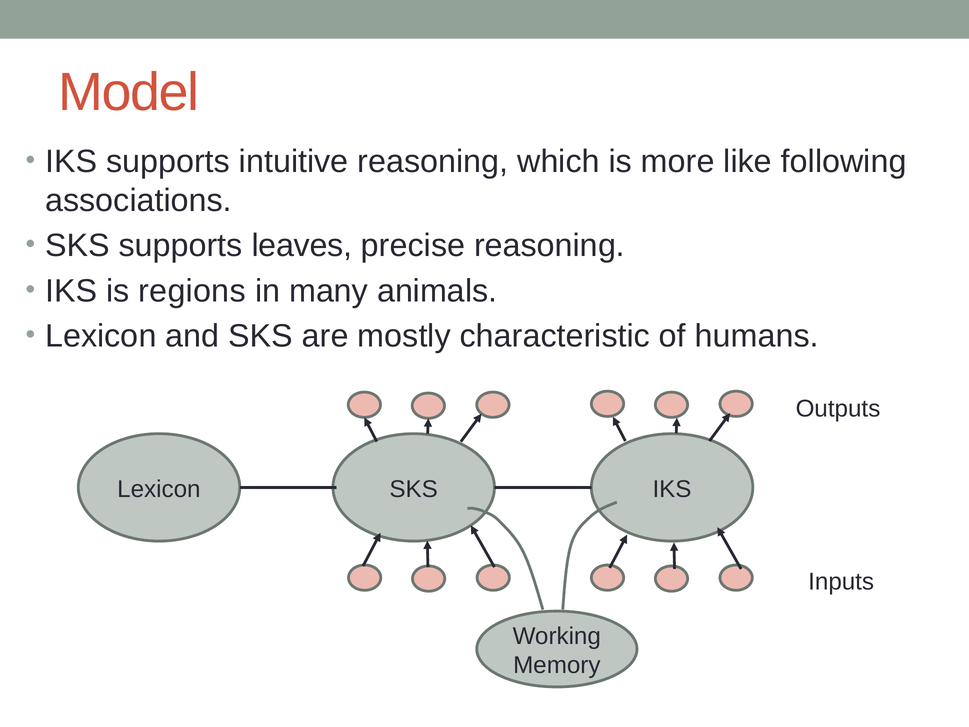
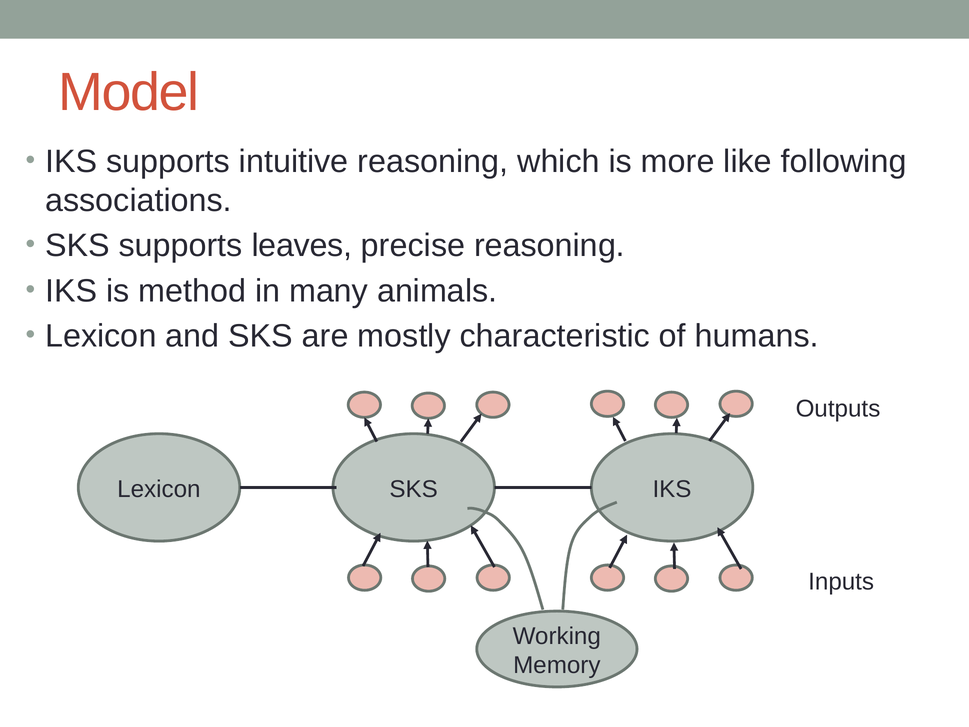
regions: regions -> method (192, 291)
